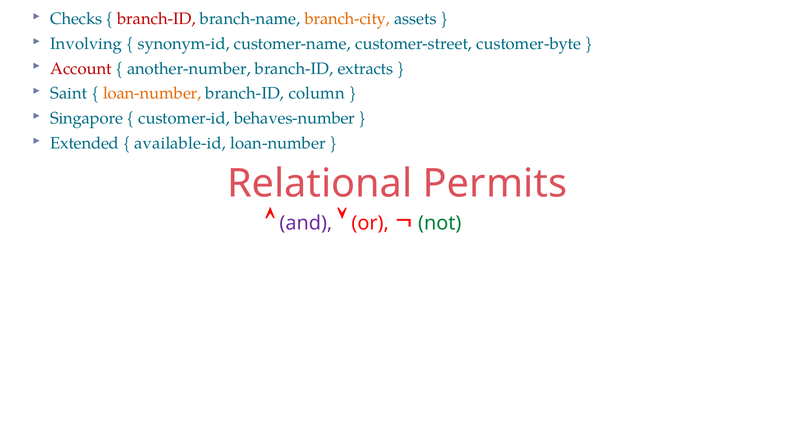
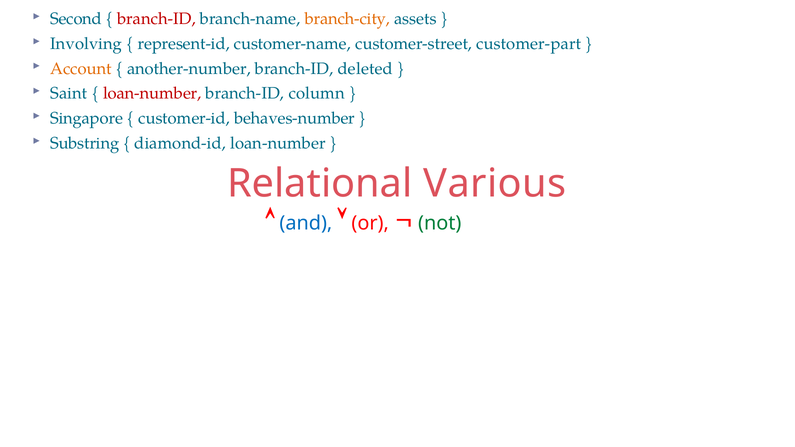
Checks: Checks -> Second (76, 19)
synonym-id: synonym-id -> represent-id (184, 44)
customer-byte: customer-byte -> customer-part (529, 44)
Account colour: red -> orange (81, 69)
extracts: extracts -> deleted (365, 69)
loan-number colour: orange -> red (152, 94)
Extended: Extended -> Substring (85, 143)
available-id: available-id -> diamond-id (180, 143)
Permits: Permits -> Various (495, 184)
and colour: purple -> blue (306, 223)
